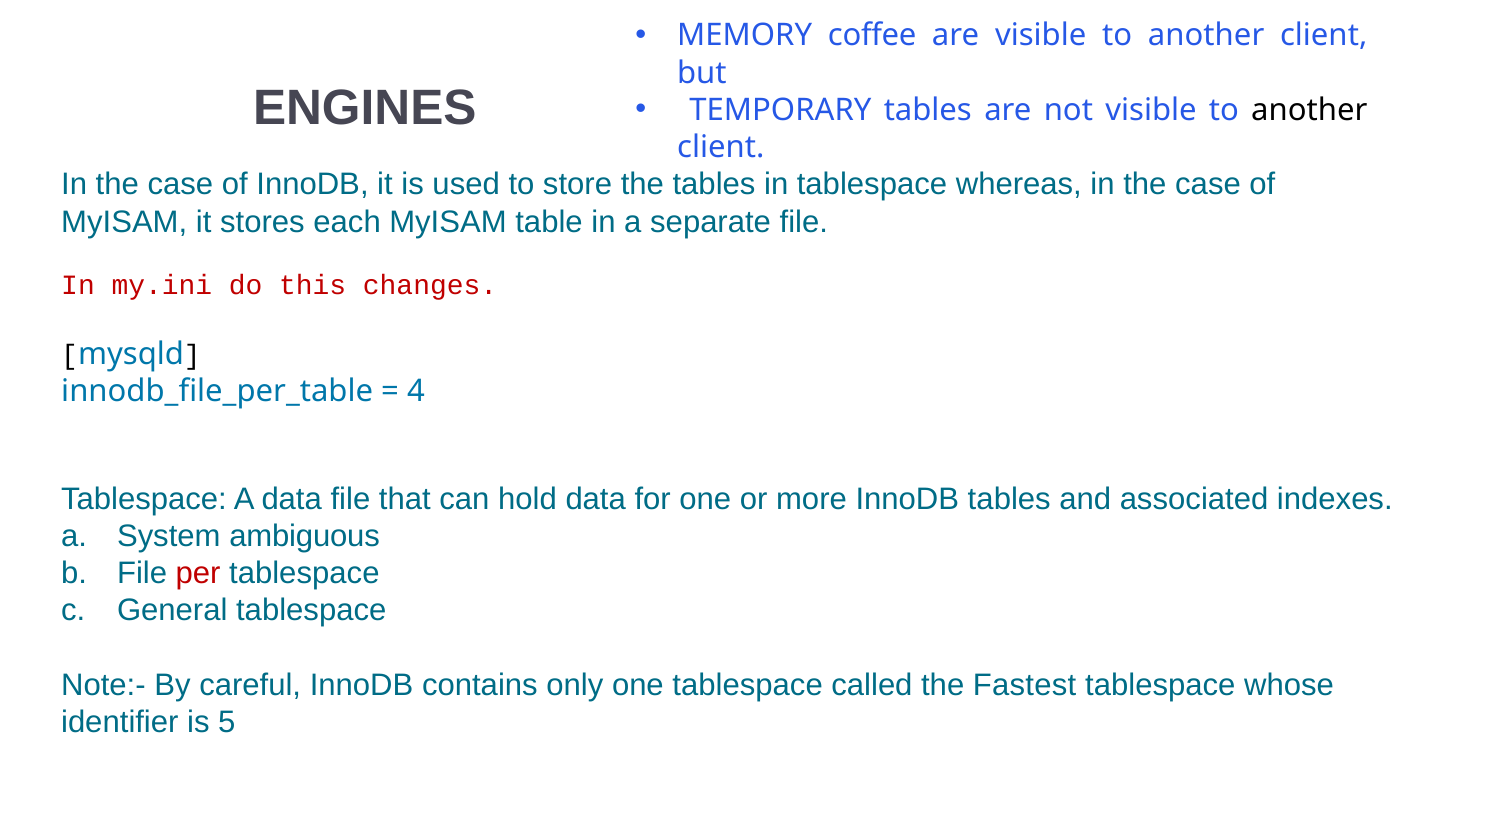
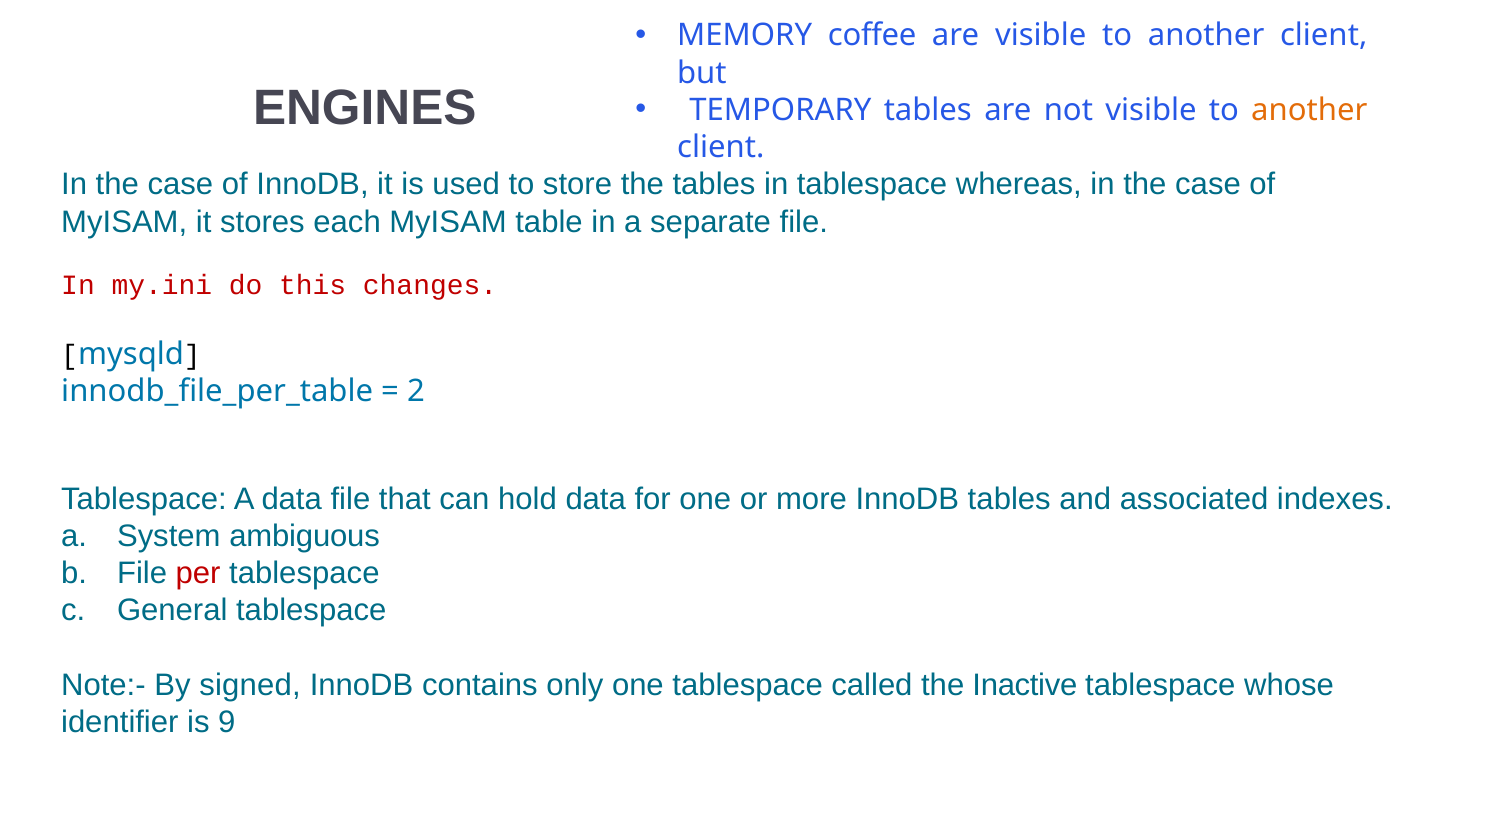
another colour: black -> orange (1309, 110)
4: 4 -> 2 (416, 391)
careful: careful -> signed (250, 685)
Fastest: Fastest -> Inactive (1025, 685)
5: 5 -> 9 (227, 722)
